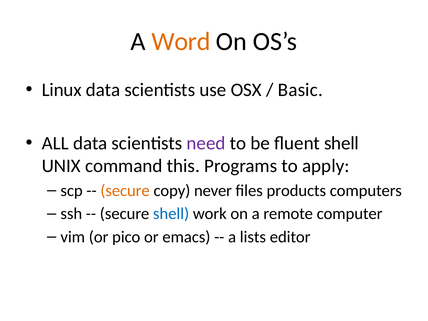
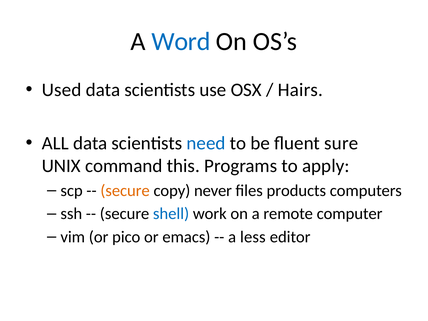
Word colour: orange -> blue (181, 41)
Linux: Linux -> Used (62, 90)
Basic: Basic -> Hairs (300, 90)
need colour: purple -> blue (206, 143)
fluent shell: shell -> sure (341, 143)
lists: lists -> less (253, 237)
